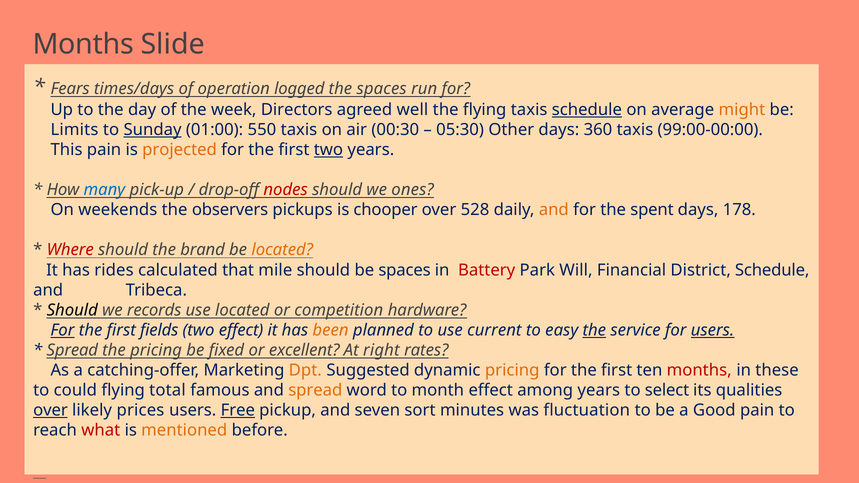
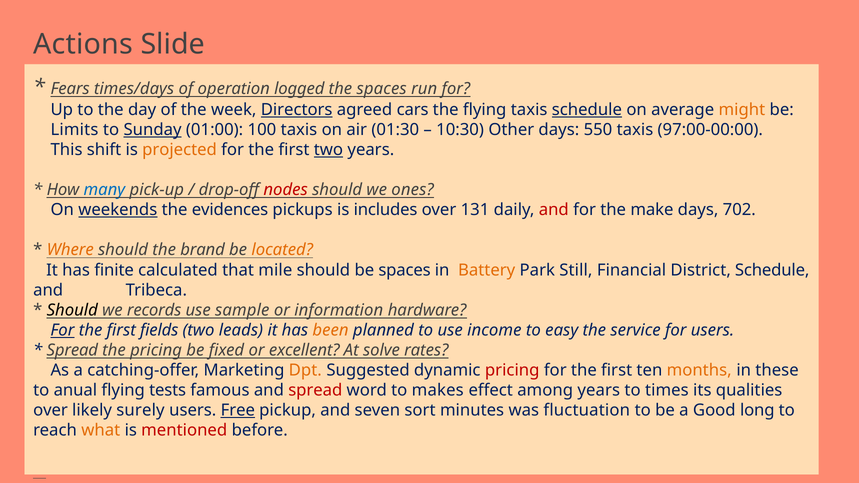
Months: Months -> Actions (83, 44)
Directors underline: none -> present (297, 110)
well: well -> cars (413, 110)
550: 550 -> 100 (262, 130)
00:30: 00:30 -> 01:30 (395, 130)
05:30: 05:30 -> 10:30 (460, 130)
360: 360 -> 550 (598, 130)
99:00-00:00: 99:00-00:00 -> 97:00-00:00 (710, 130)
This pain: pain -> shift (104, 150)
weekends underline: none -> present (118, 210)
observers: observers -> evidences (230, 210)
chooper: chooper -> includes (386, 210)
528: 528 -> 131 (475, 210)
and colour: orange -> red (554, 210)
spent: spent -> make (652, 210)
178: 178 -> 702 (739, 210)
Where colour: red -> orange (70, 250)
rides: rides -> finite (114, 270)
Battery colour: red -> orange (487, 270)
Will: Will -> Still (576, 270)
use located: located -> sample (242, 310)
competition: competition -> information (339, 310)
two effect: effect -> leads (241, 330)
current: current -> income (494, 330)
the underline: present -> none (594, 330)
users underline: present -> none (713, 330)
right: right -> solve (381, 350)
pricing colour: orange -> red (512, 370)
months colour: red -> orange (699, 370)
could: could -> anual (75, 390)
total: total -> tests (168, 390)
spread colour: orange -> red (315, 390)
month: month -> makes (438, 390)
select: select -> times (667, 390)
over underline: present -> none (51, 411)
prices: prices -> surely (140, 411)
Good pain: pain -> long (757, 411)
what colour: red -> orange (101, 431)
mentioned colour: orange -> red (184, 431)
